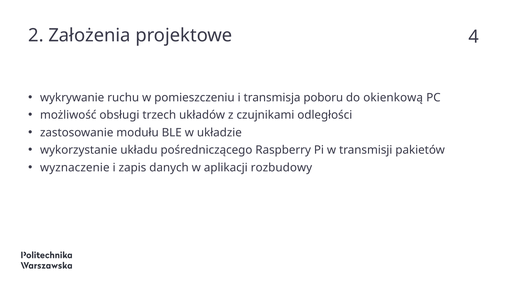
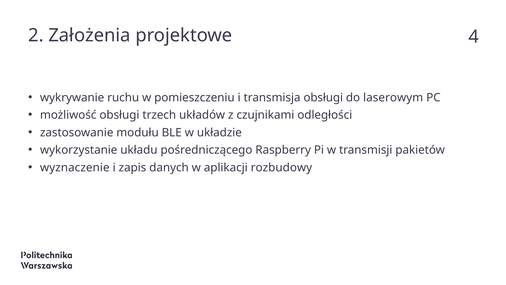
transmisja poboru: poboru -> obsługi (323, 97)
okienkową: okienkową -> laserowym (393, 97)
